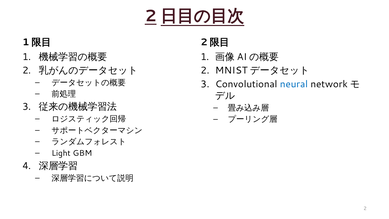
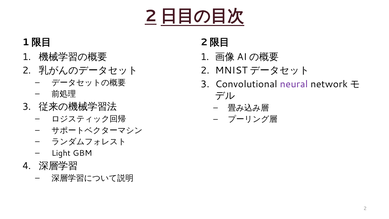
neural colour: blue -> purple (294, 84)
